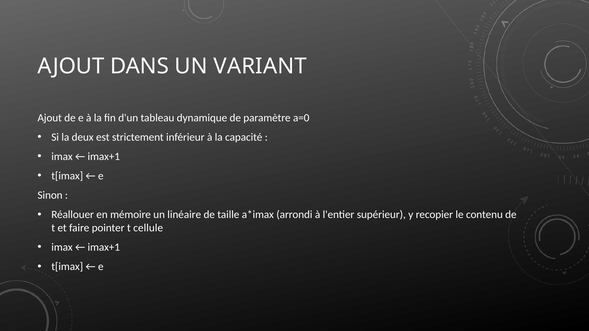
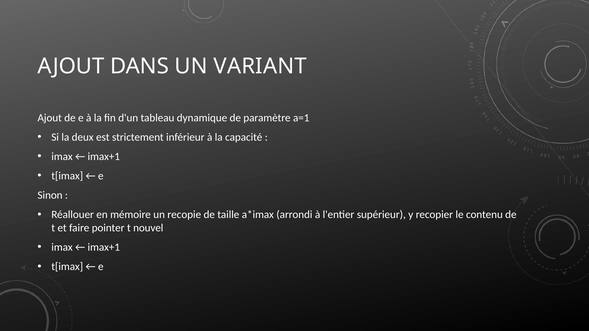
a=0: a=0 -> a=1 (301, 118)
linéaire: linéaire -> recopie (184, 215)
cellule: cellule -> nouvel (148, 228)
